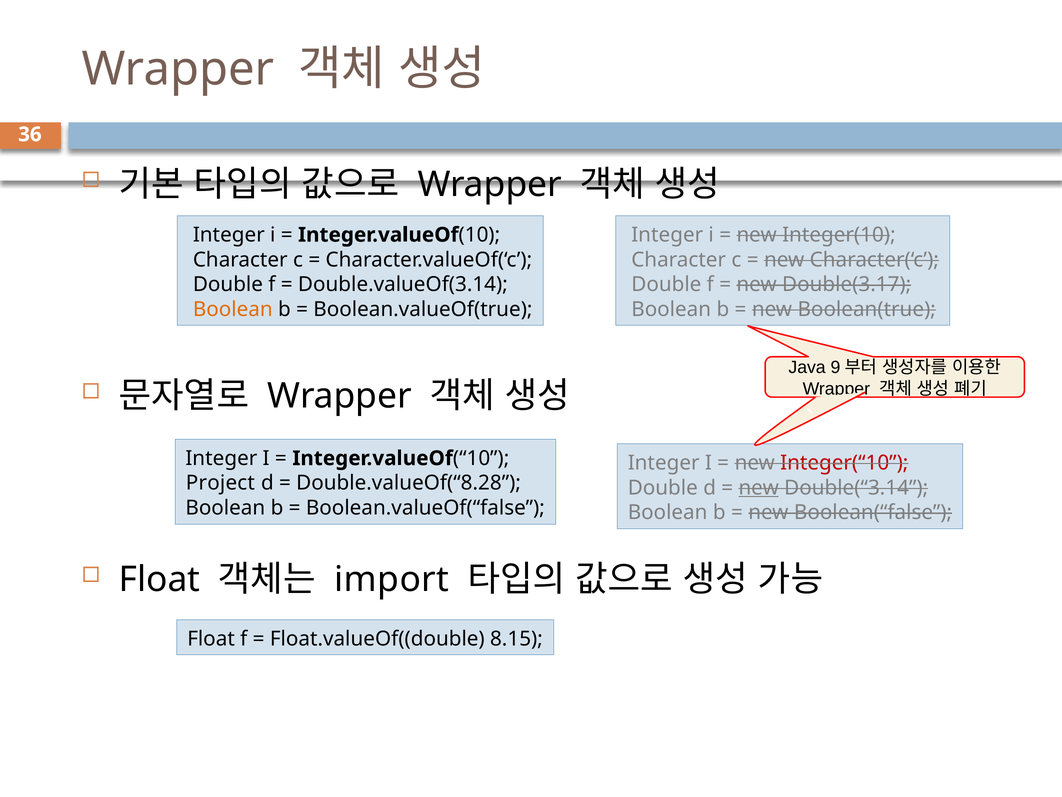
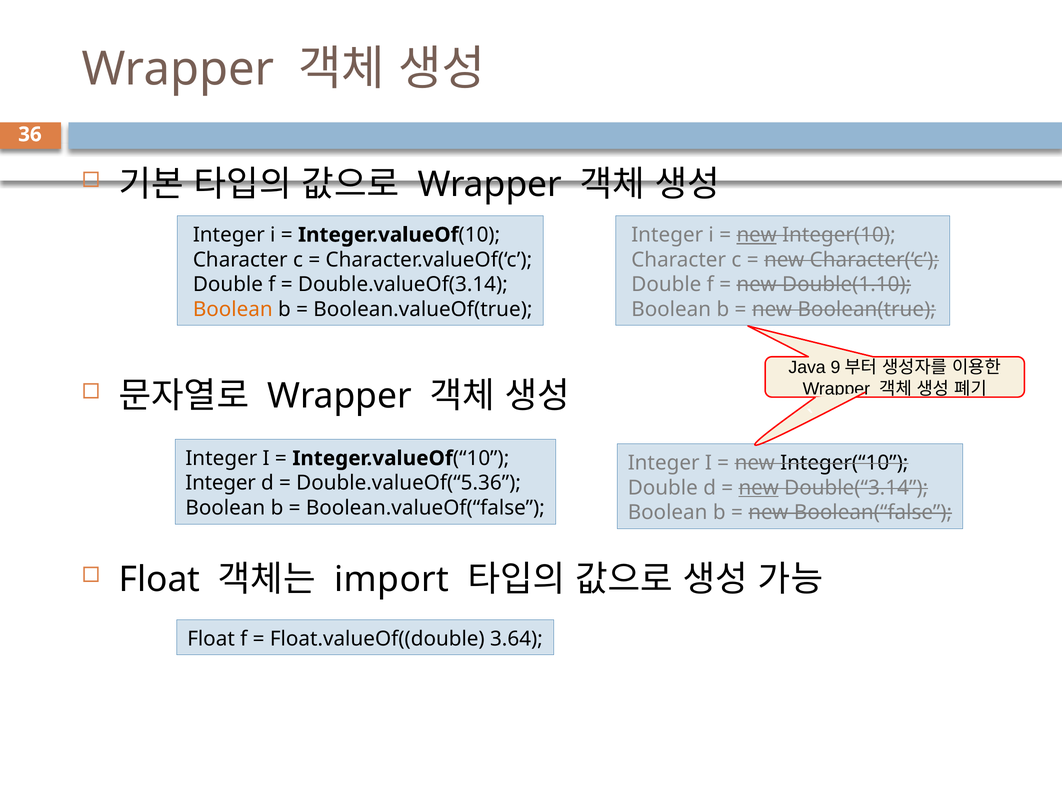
new underline: none -> present (757, 235)
Double(3.17: Double(3.17 -> Double(1.10 (847, 284)
Integer(“10 colour: red -> black (844, 463)
Project: Project -> Integer (221, 483)
Double.valueOf(“8.28: Double.valueOf(“8.28 -> Double.valueOf(“5.36 (409, 483)
8.15: 8.15 -> 3.64 (516, 638)
